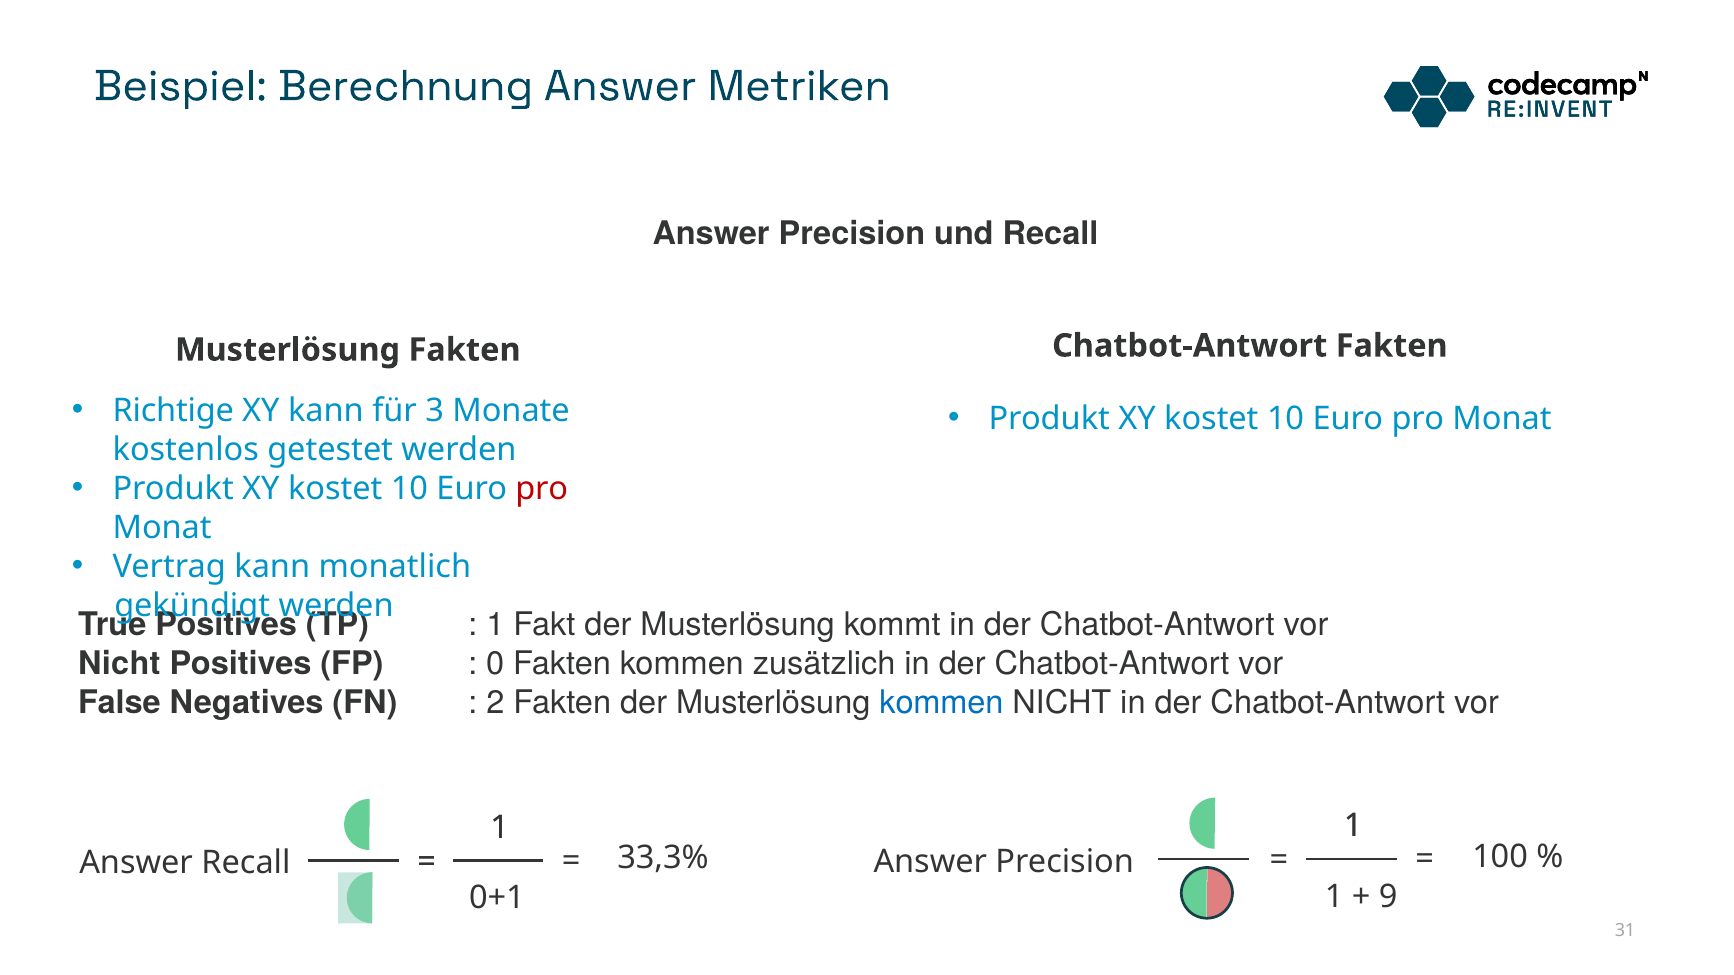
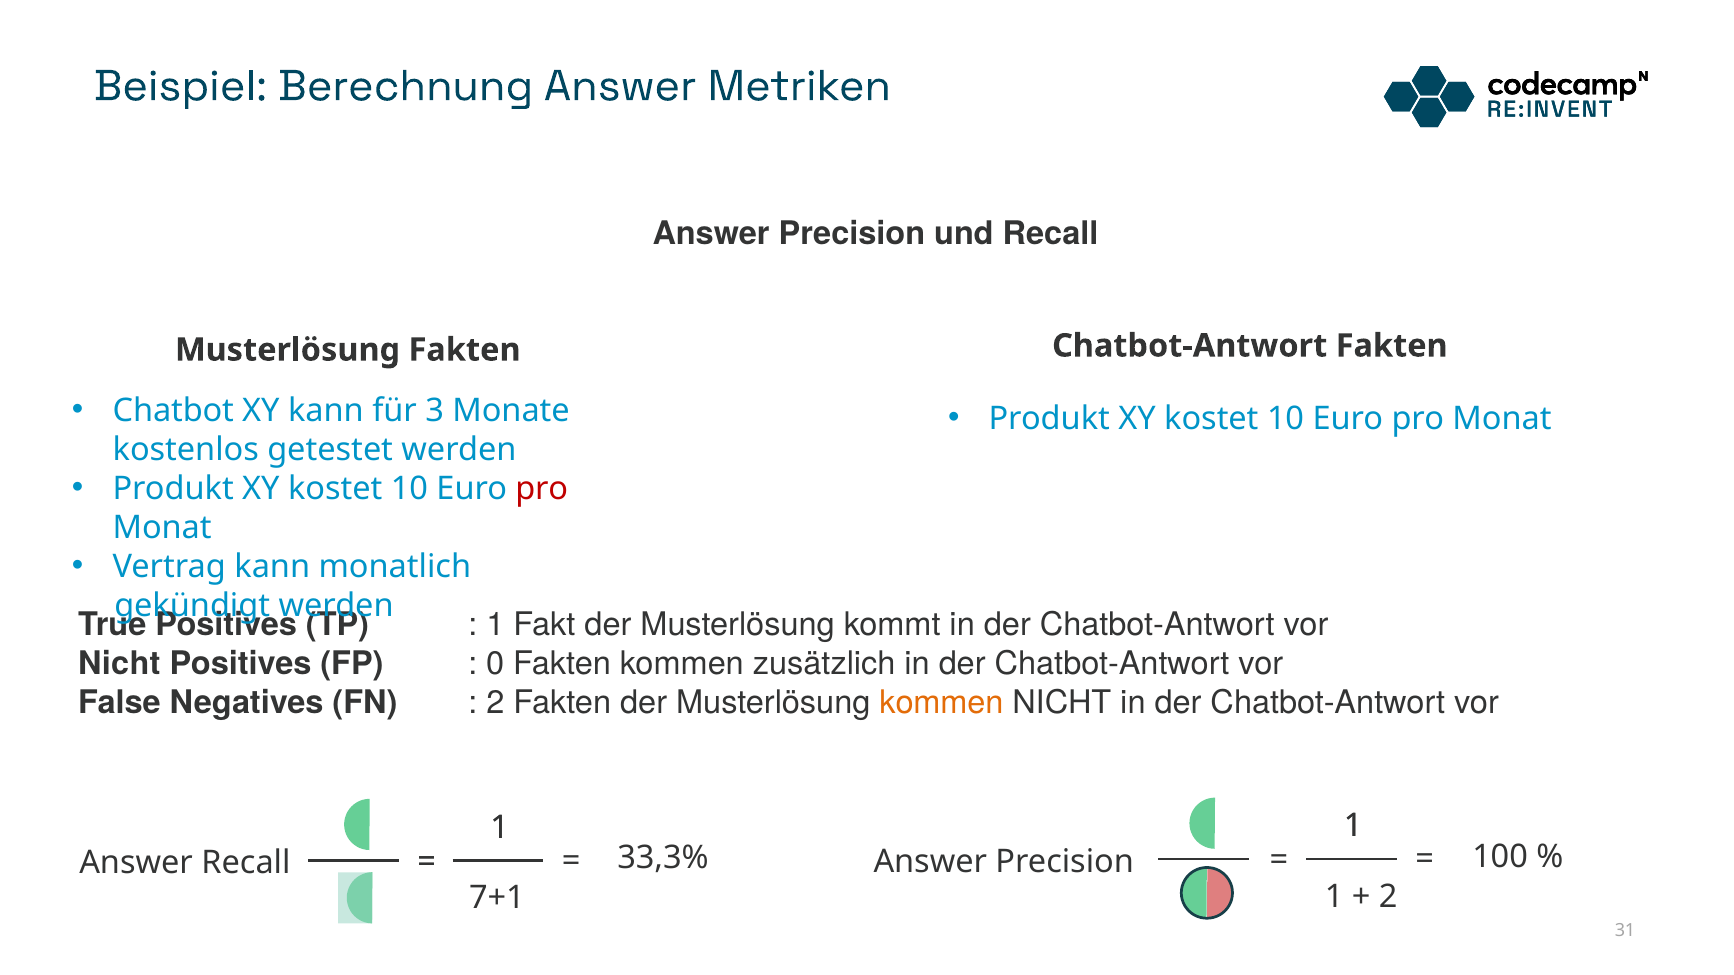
Richtige: Richtige -> Chatbot (173, 411)
kommen colour: blue -> orange (941, 703)
9: 9 -> 2 (1388, 897)
0+1: 0+1 -> 7+1 (497, 898)
